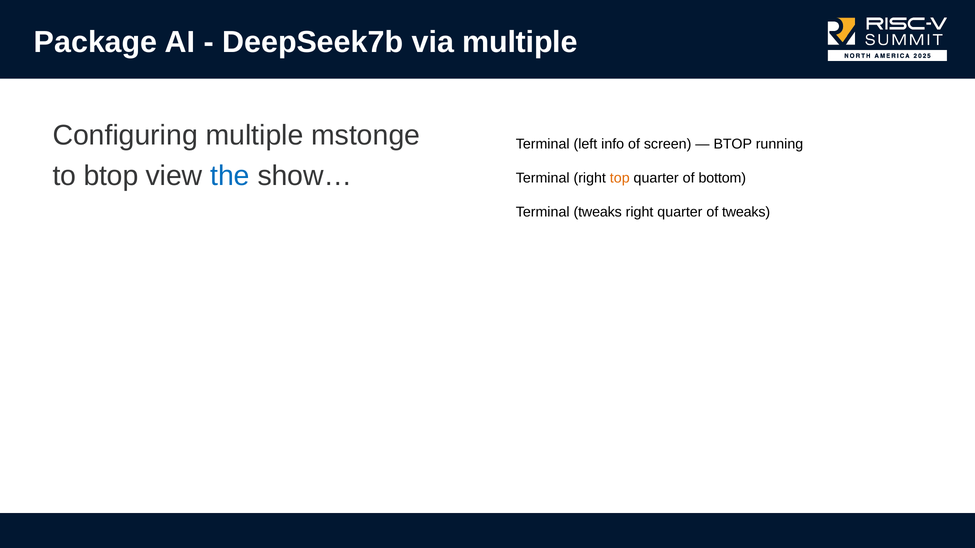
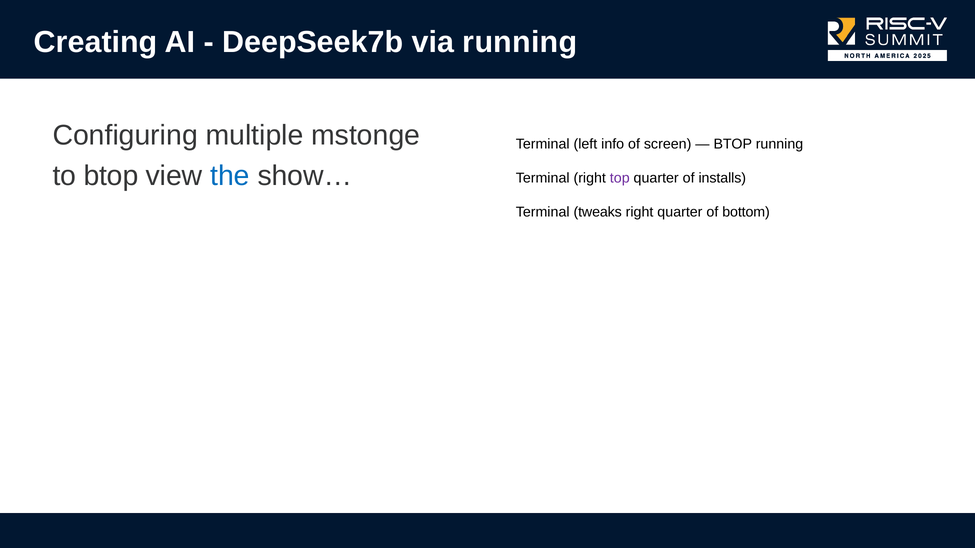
Package: Package -> Creating (96, 42)
via multiple: multiple -> running (520, 42)
top colour: orange -> purple (620, 178)
bottom: bottom -> installs (722, 178)
of tweaks: tweaks -> bottom (746, 212)
